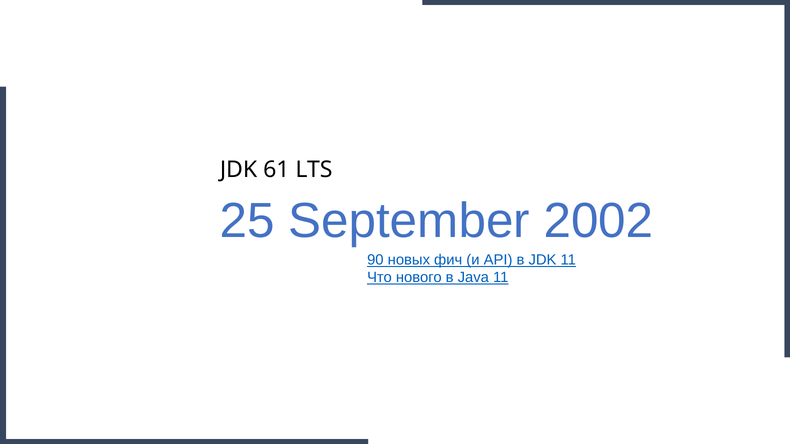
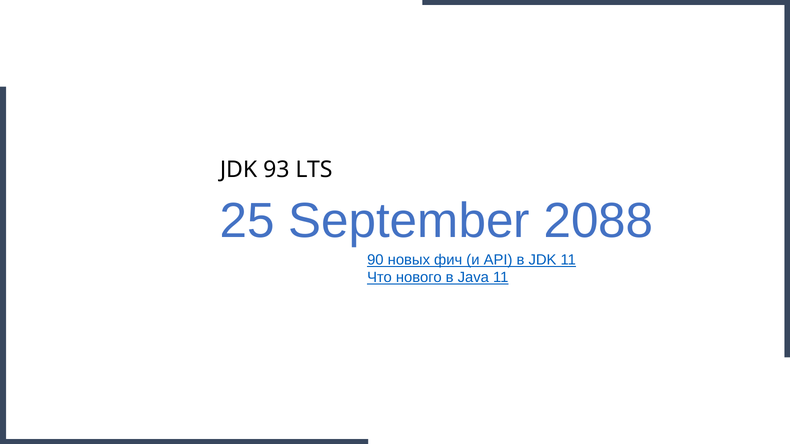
61: 61 -> 93 (276, 170)
2002: 2002 -> 2088 (598, 221)
